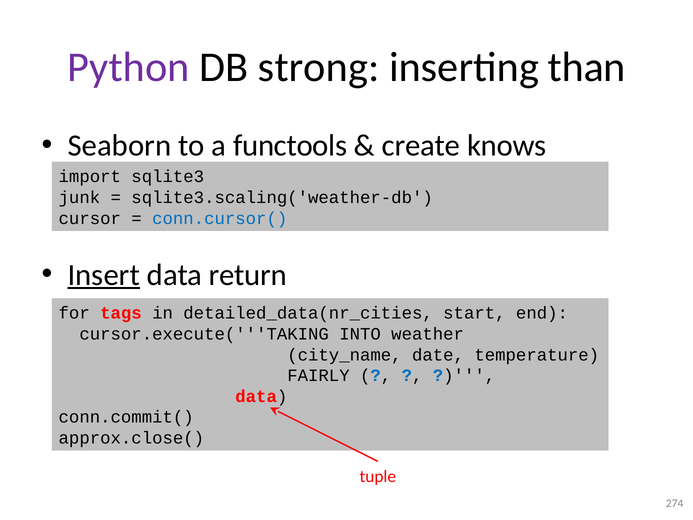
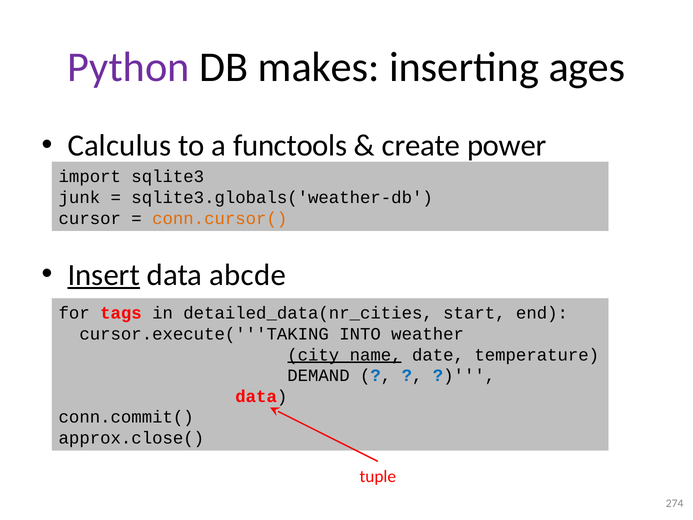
strong: strong -> makes (319, 67)
than: than -> ages (587, 67)
Seaborn: Seaborn -> Calculus (119, 145)
knows: knows -> power (507, 145)
sqlite3.scaling('weather-db: sqlite3.scaling('weather-db -> sqlite3.globals('weather-db (282, 197)
conn.cursor( colour: blue -> orange (220, 218)
return: return -> abcde (248, 275)
city_name underline: none -> present (344, 355)
FAIRLY: FAIRLY -> DEMAND (318, 375)
